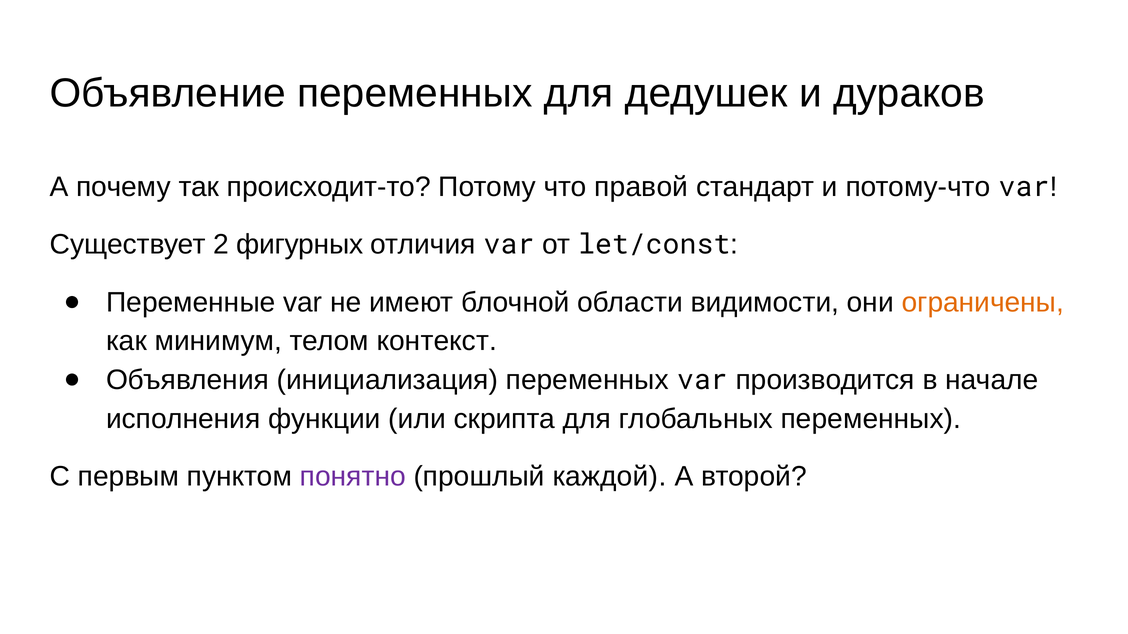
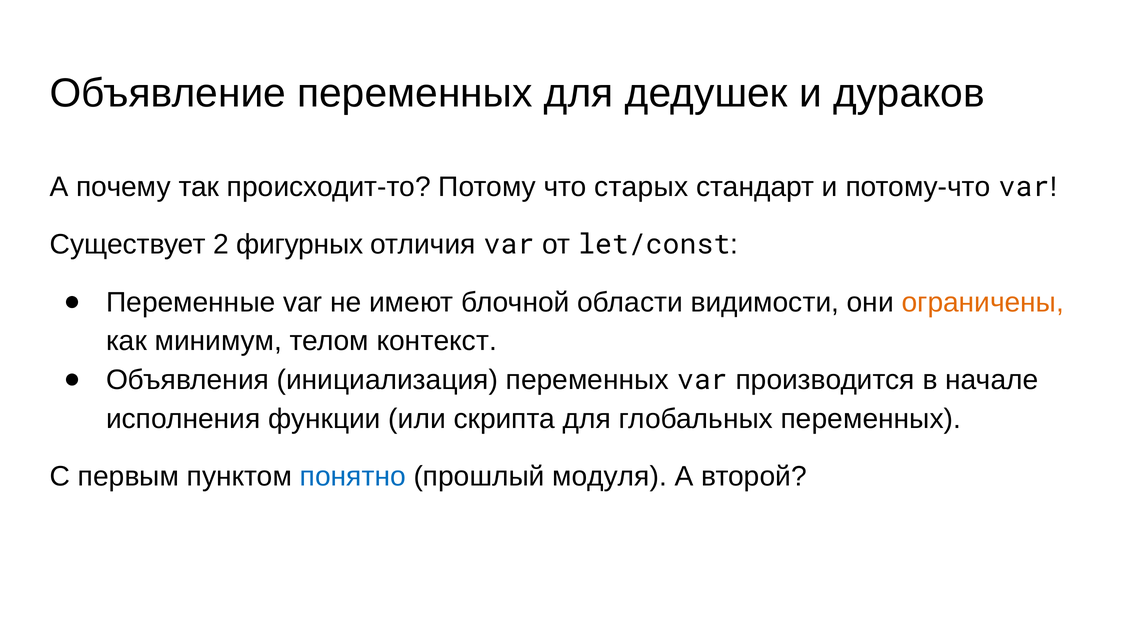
правой: правой -> старых (641, 187)
понятно colour: purple -> blue (353, 477)
каждой: каждой -> модуля (610, 477)
